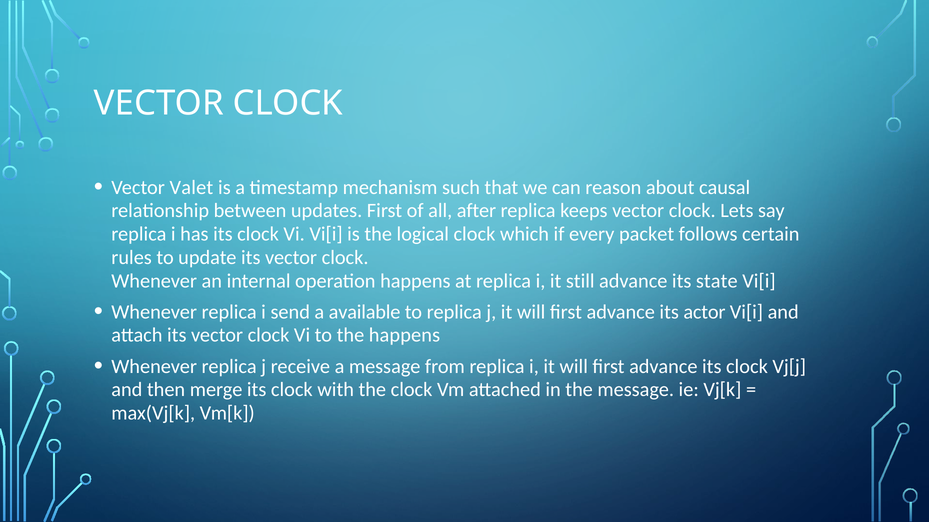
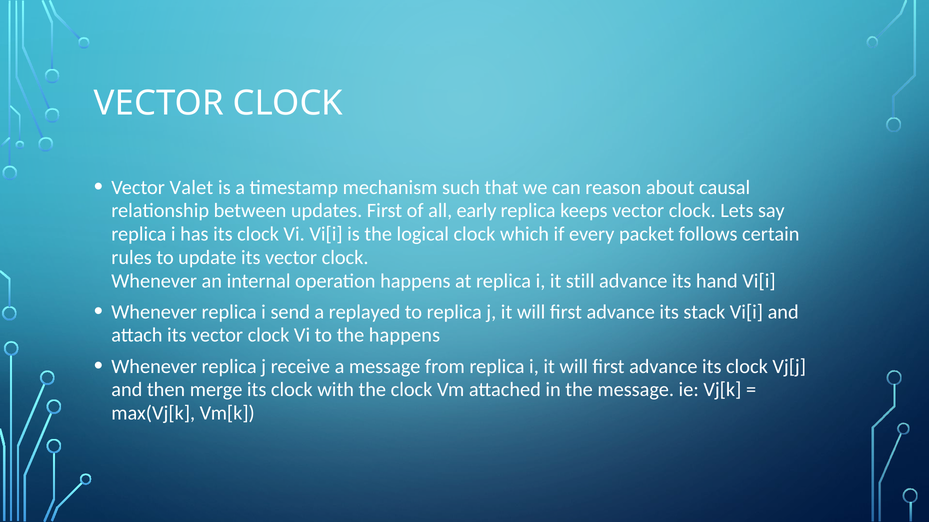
after: after -> early (477, 211)
state: state -> hand (717, 281)
available: available -> replayed (365, 312)
actor: actor -> stack (704, 312)
